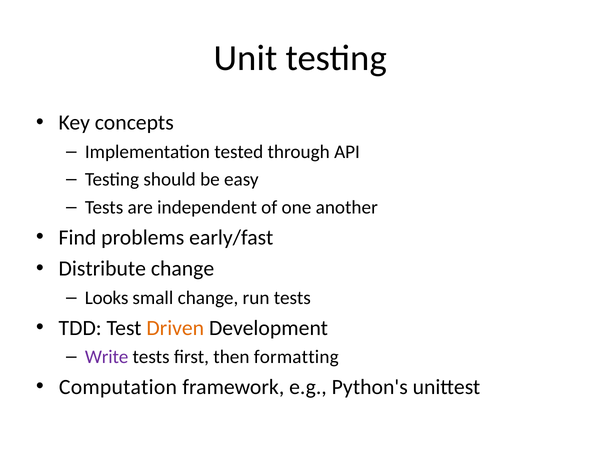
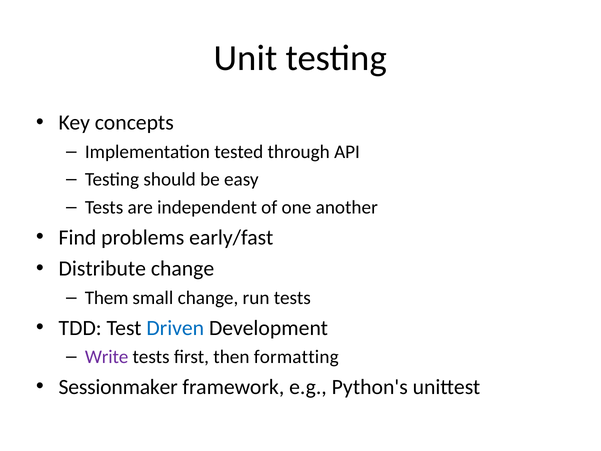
Looks: Looks -> Them (107, 298)
Driven colour: orange -> blue (175, 328)
Computation: Computation -> Sessionmaker (118, 387)
